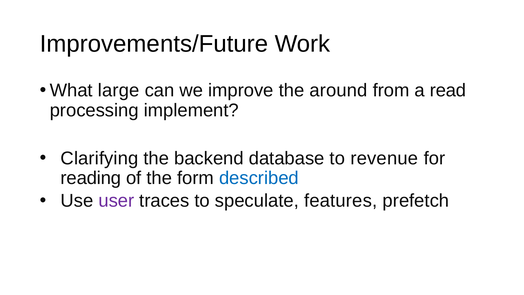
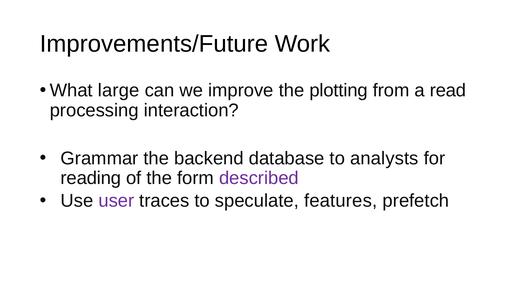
around: around -> plotting (339, 90)
implement: implement -> interaction (191, 110)
Clarifying: Clarifying -> Grammar (100, 158)
revenue: revenue -> analysts (384, 158)
described colour: blue -> purple (259, 178)
